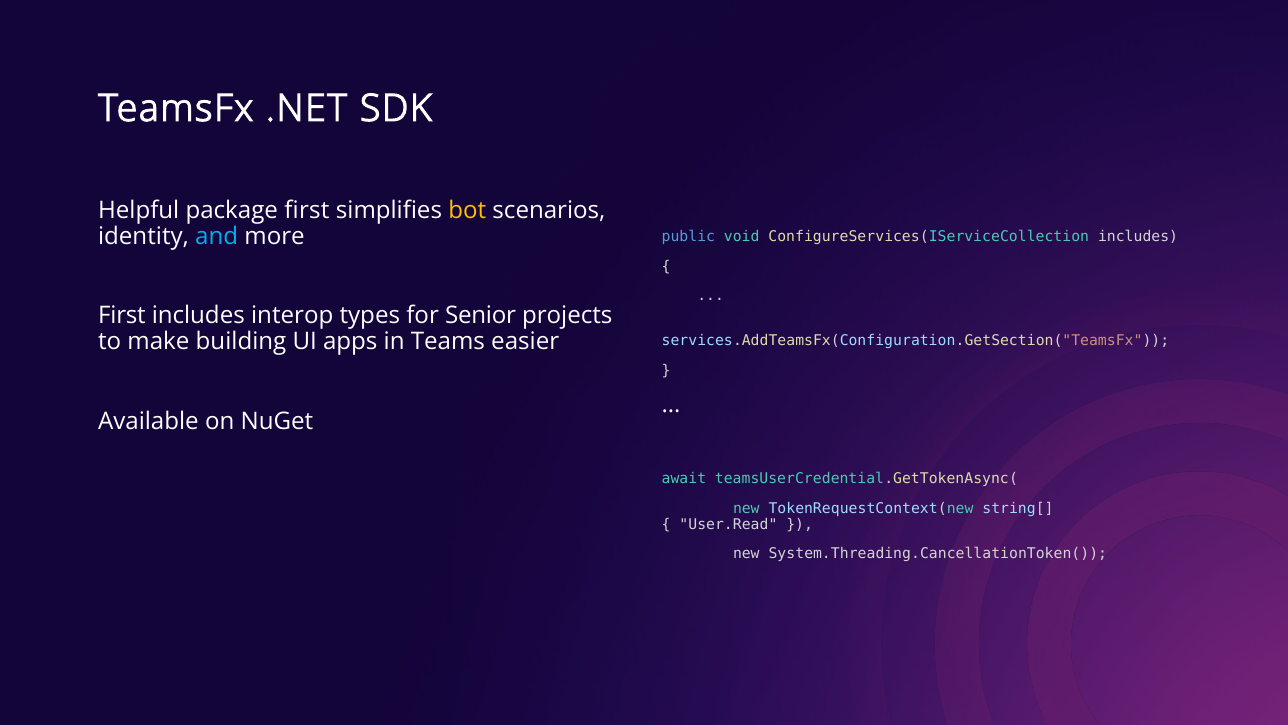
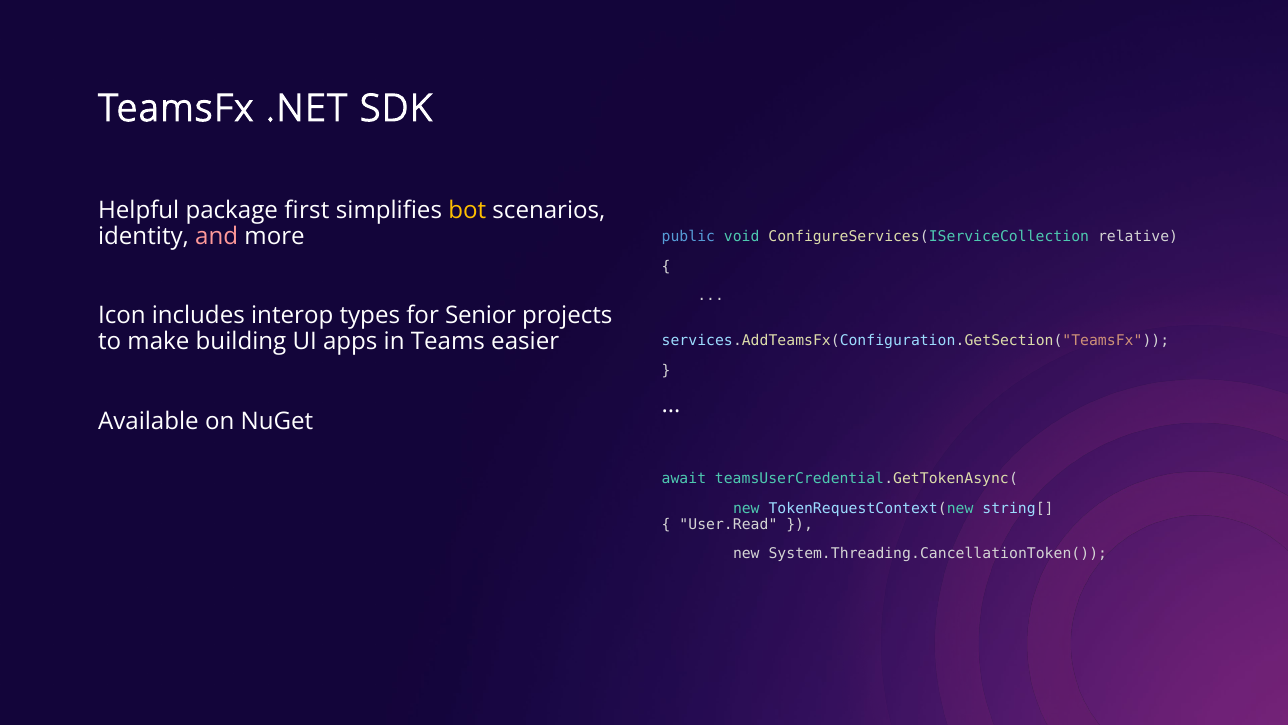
and colour: light blue -> pink (217, 237)
ConfigureServices(IServiceCollection includes: includes -> relative (1138, 237)
First: First -> Icon (122, 316)
